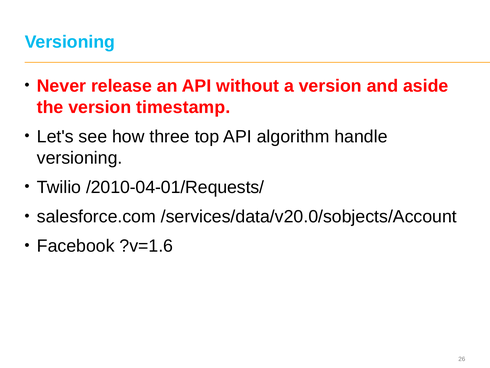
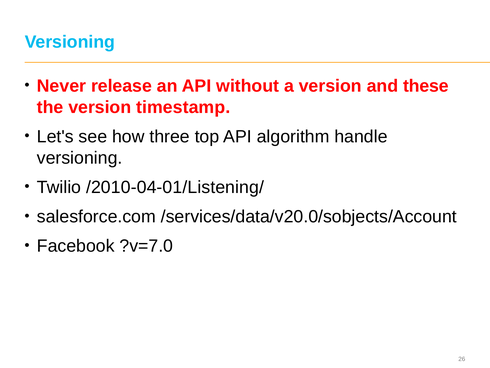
aside: aside -> these (426, 86)
/2010-04-01/Requests/: /2010-04-01/Requests/ -> /2010-04-01/Listening/ (175, 187)
?v=1.6: ?v=1.6 -> ?v=7.0 (146, 246)
